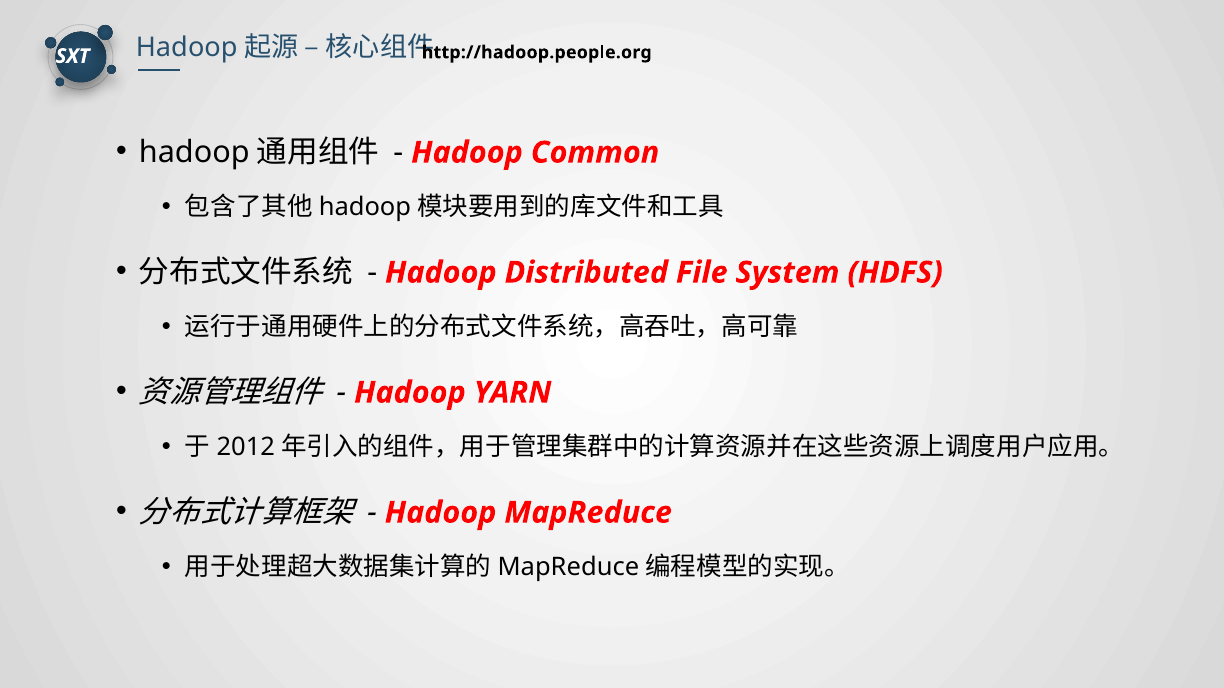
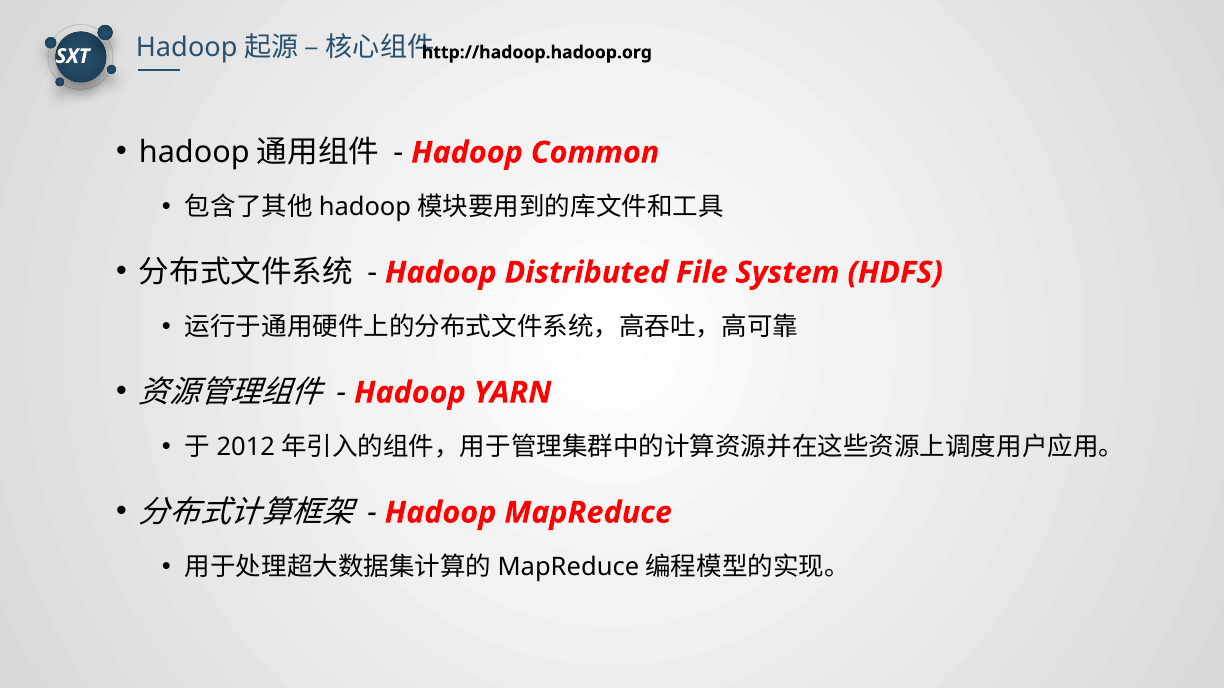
http://hadoop.people.org: http://hadoop.people.org -> http://hadoop.hadoop.org (537, 52)
